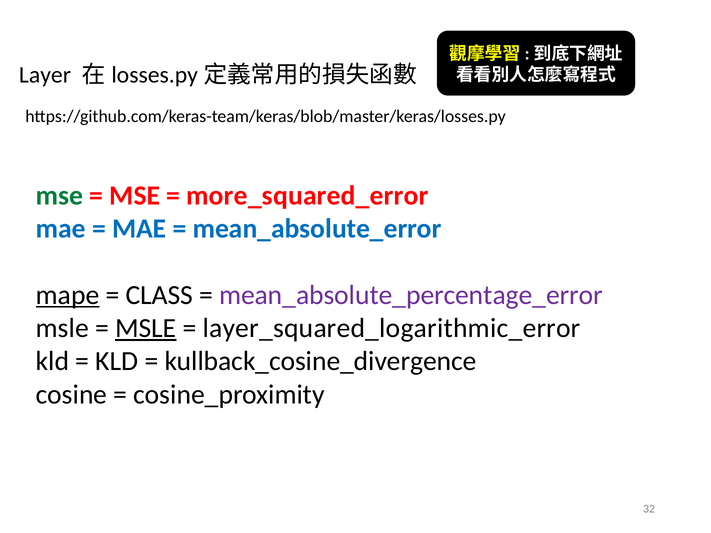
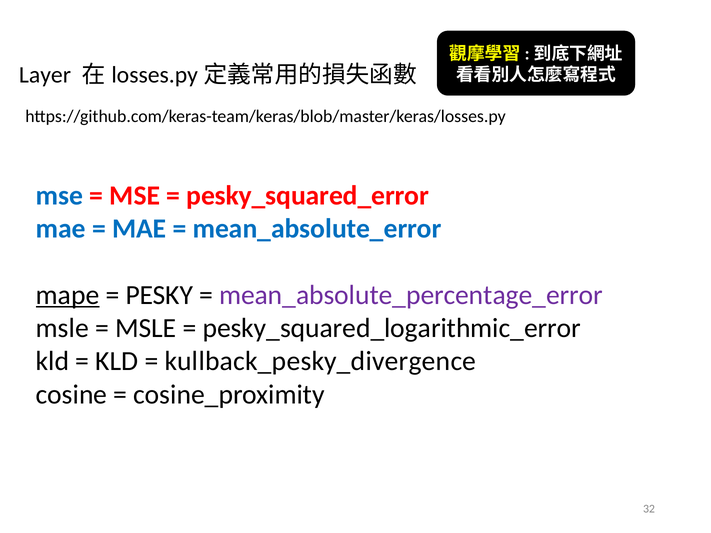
mse colour: green -> blue (60, 196)
more_squared_error: more_squared_error -> pesky_squared_error (308, 196)
CLASS: CLASS -> PESKY (159, 295)
MSLE underline: present -> none (146, 328)
layer_squared_logarithmic_error: layer_squared_logarithmic_error -> pesky_squared_logarithmic_error (392, 328)
kullback_cosine_divergence: kullback_cosine_divergence -> kullback_pesky_divergence (320, 362)
